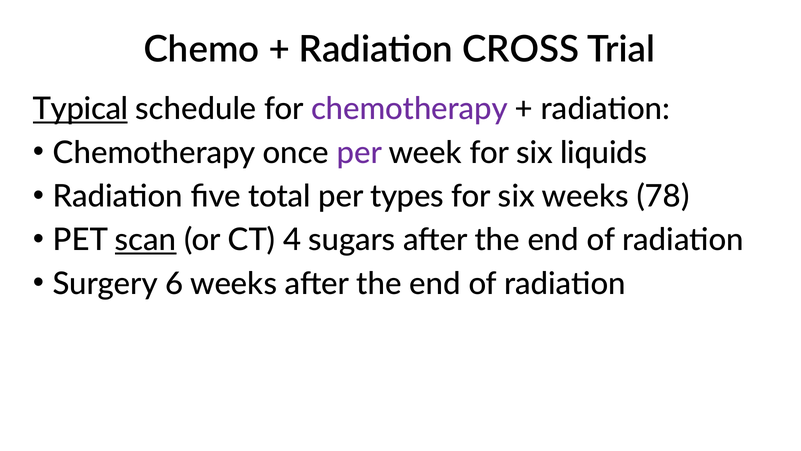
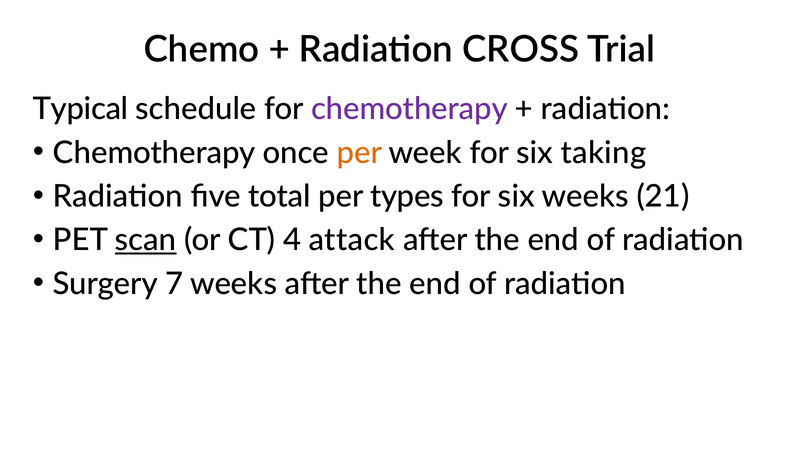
Typical underline: present -> none (80, 109)
per colour: purple -> orange (359, 153)
liquids: liquids -> taking (603, 153)
78: 78 -> 21 (663, 196)
sugars: sugars -> attack (352, 240)
6: 6 -> 7 (174, 284)
